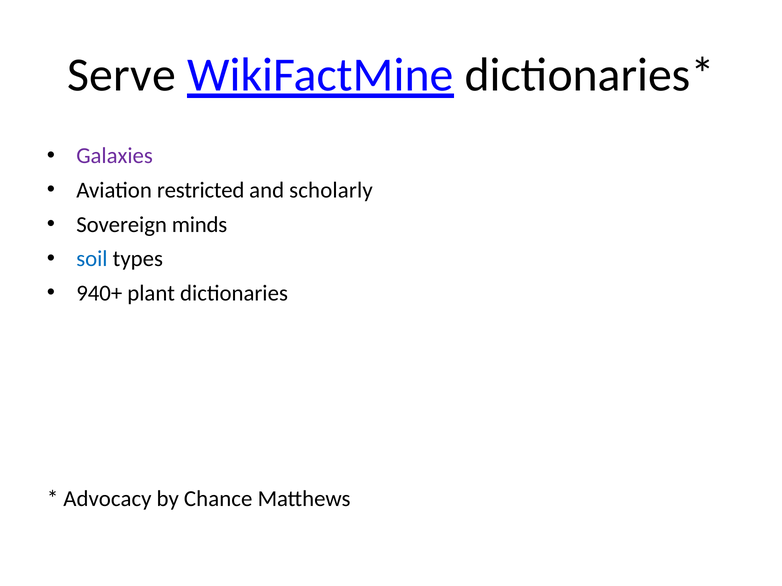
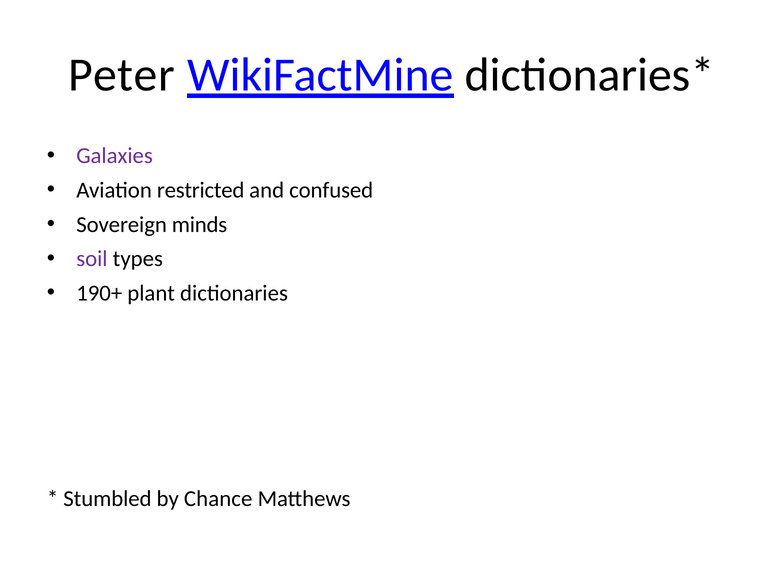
Serve: Serve -> Peter (121, 75)
scholarly: scholarly -> confused (331, 190)
soil colour: blue -> purple (92, 259)
940+: 940+ -> 190+ (99, 293)
Advocacy: Advocacy -> Stumbled (107, 499)
